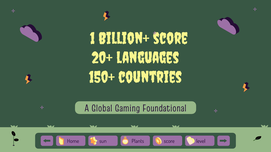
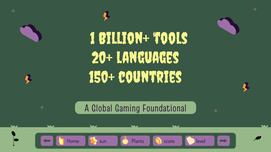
Billion+ score: score -> tools (170, 39)
